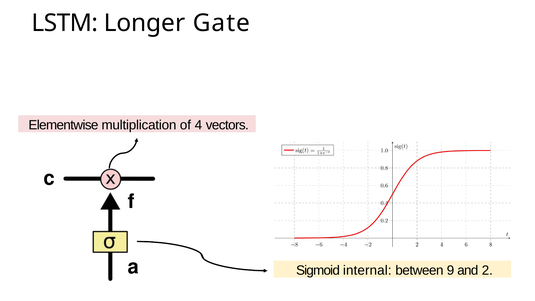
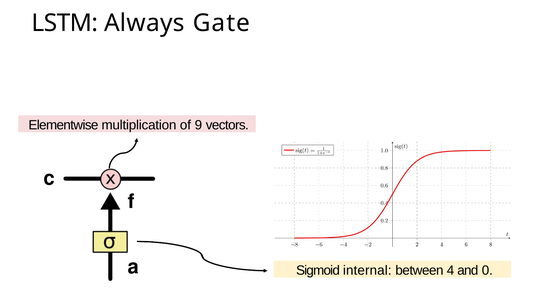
Longer: Longer -> Always (144, 23)
4: 4 -> 9 (198, 125)
9: 9 -> 4 (451, 270)
2: 2 -> 0 (487, 270)
